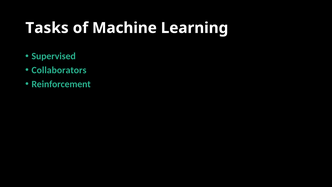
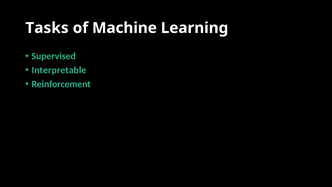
Collaborators: Collaborators -> Interpretable (59, 70)
